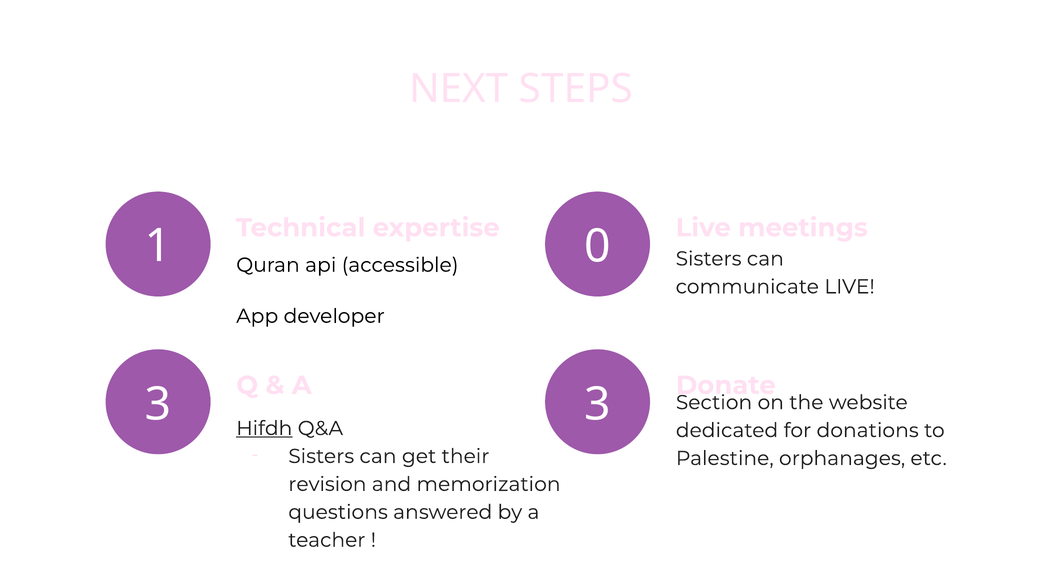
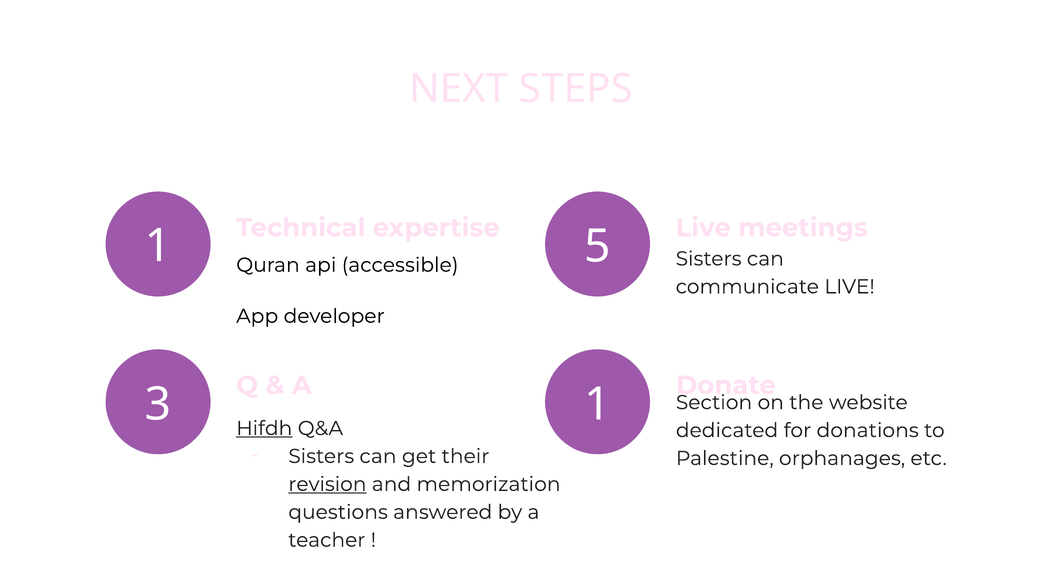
0: 0 -> 5 (598, 247)
3 3: 3 -> 1 (598, 405)
revision underline: none -> present (327, 484)
